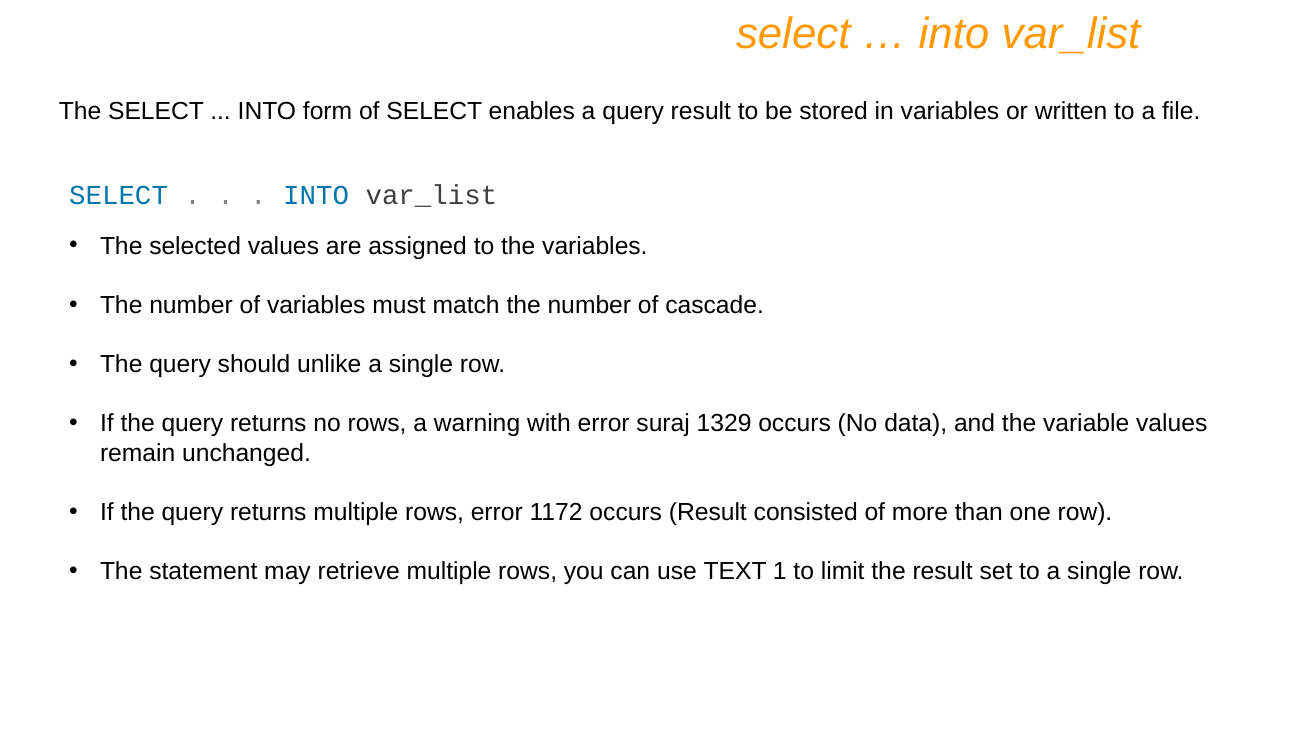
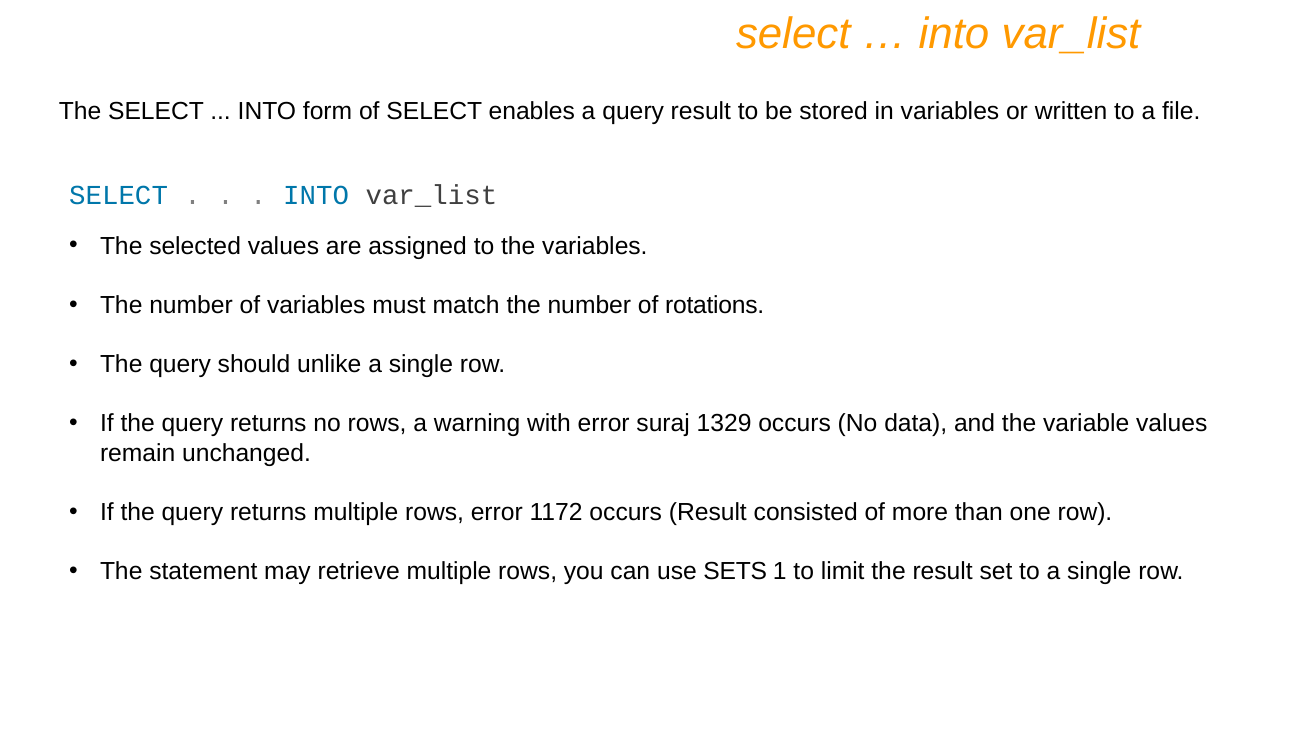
cascade: cascade -> rotations (715, 305)
TEXT: TEXT -> SETS (735, 571)
